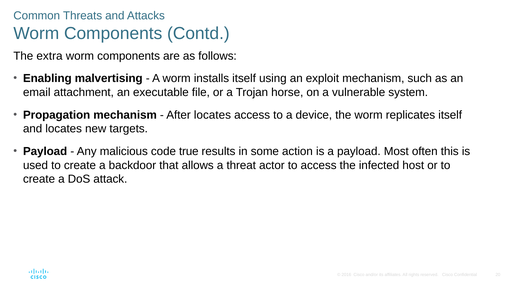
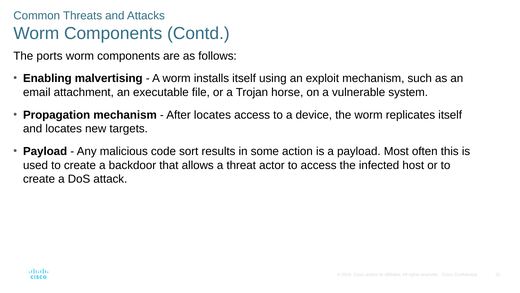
extra: extra -> ports (49, 56)
true: true -> sort (189, 151)
